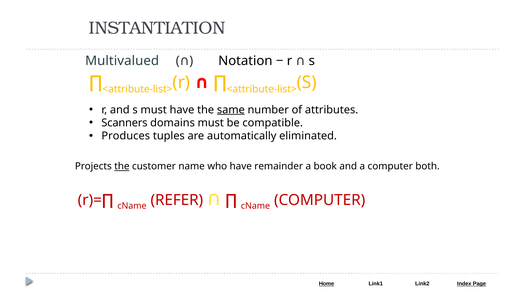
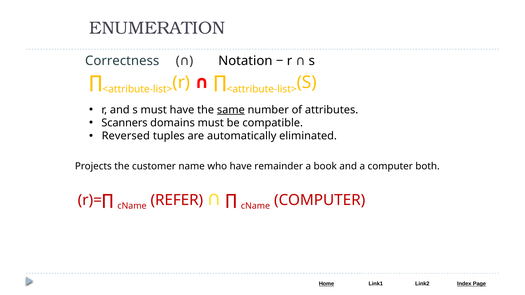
INSTANTIATION: INSTANTIATION -> ENUMERATION (157, 28)
Multivalued: Multivalued -> Correctness (122, 61)
Produces: Produces -> Reversed (126, 136)
the underline: present -> none (122, 167)
